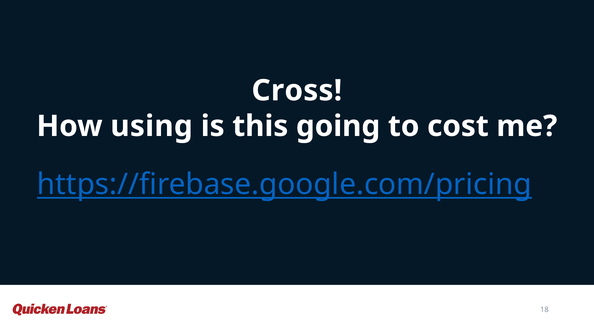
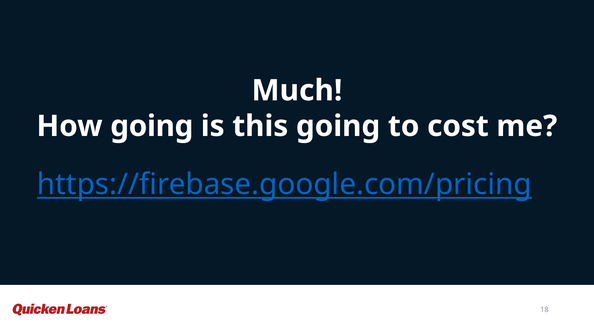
Cross: Cross -> Much (297, 91)
How using: using -> going (152, 126)
